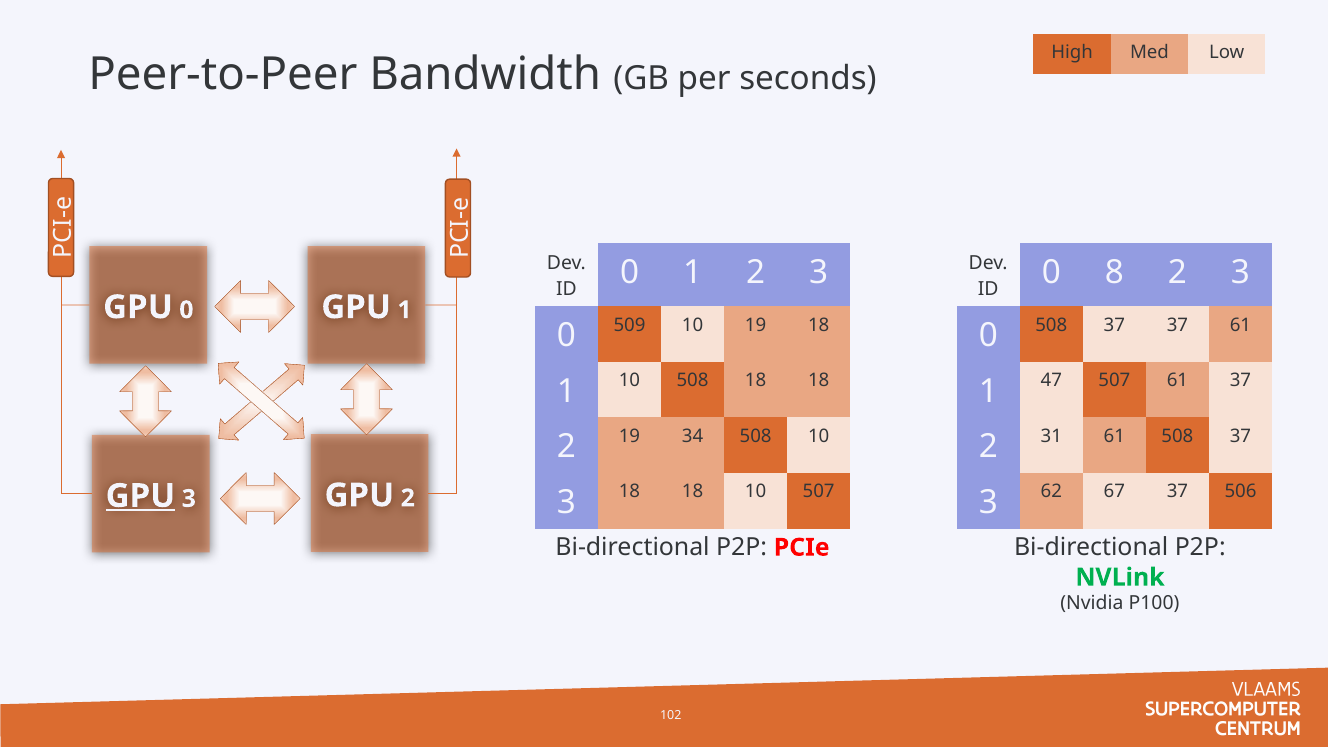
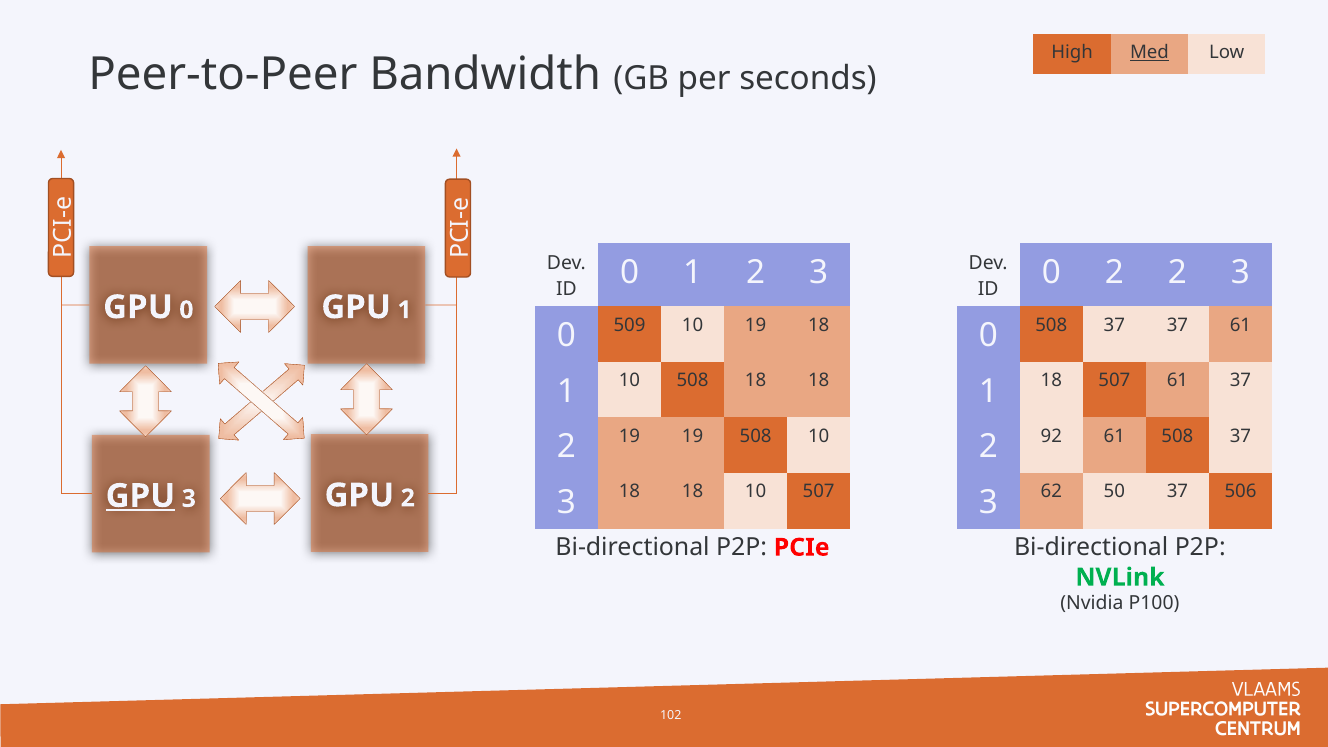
Med underline: none -> present (1149, 53)
0 8: 8 -> 2 (1114, 273)
1 47: 47 -> 18 (1051, 380)
19 34: 34 -> 19 (693, 436)
31: 31 -> 92 (1051, 436)
67: 67 -> 50 (1114, 492)
